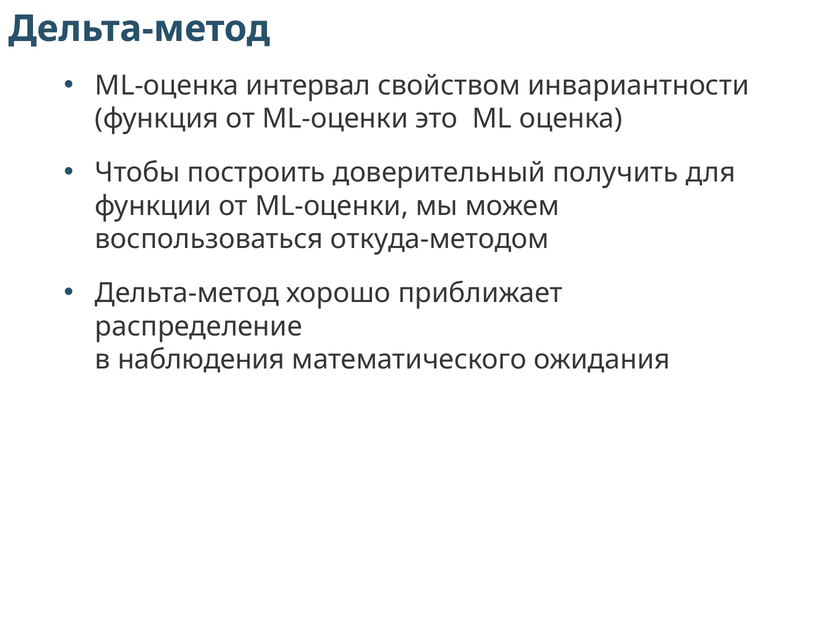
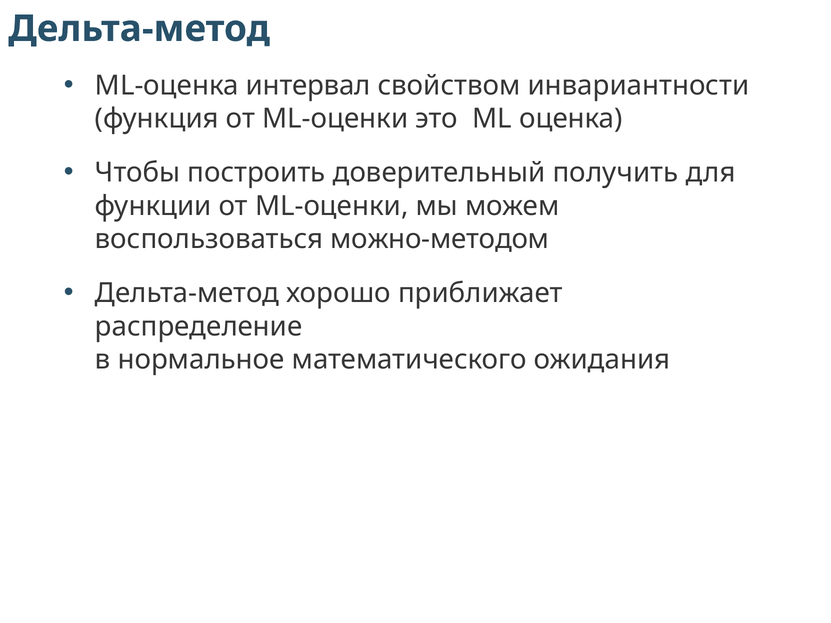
откуда-методом: откуда-методом -> можно-методом (440, 239)
наблюдения: наблюдения -> нормальное (201, 360)
